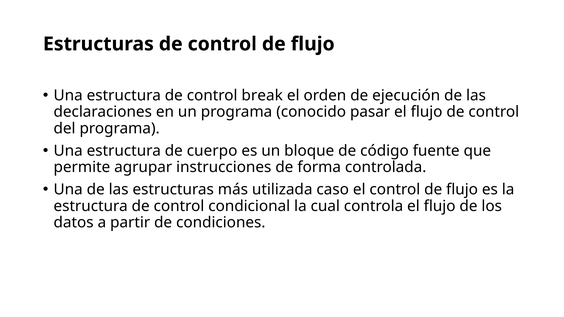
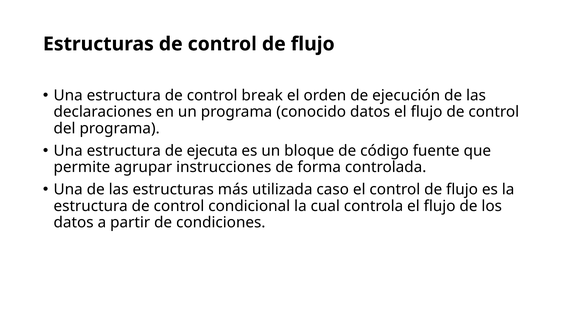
conocido pasar: pasar -> datos (370, 112)
cuerpo: cuerpo -> ejecuta (212, 151)
